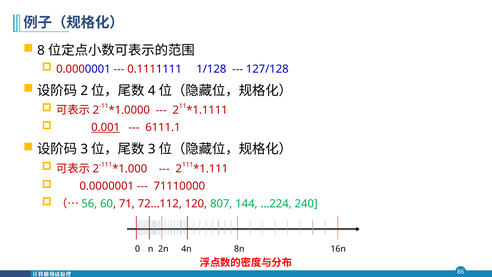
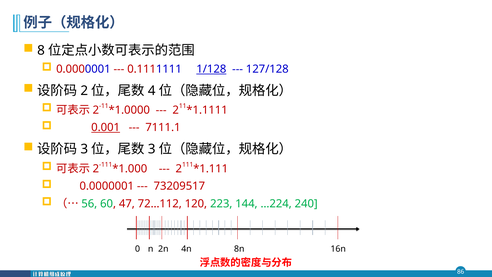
1/128 underline: none -> present (211, 69)
6111.1: 6111.1 -> 7111.1 (163, 127)
71110000: 71110000 -> 73209517 (179, 186)
71: 71 -> 47 (127, 203)
807: 807 -> 223 (221, 203)
